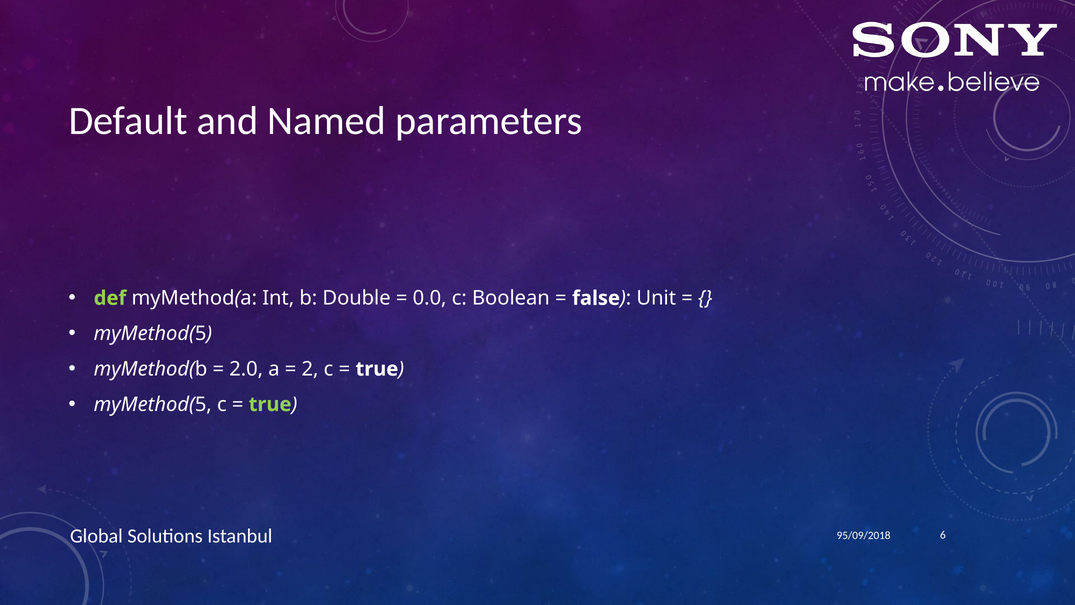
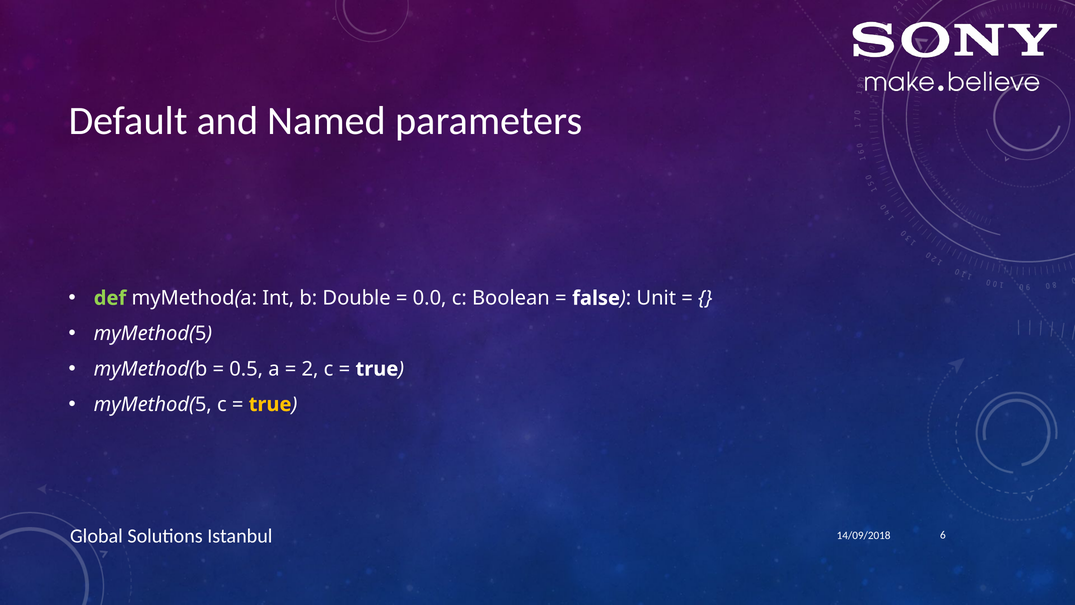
2.0: 2.0 -> 0.5 (246, 369)
true colour: light green -> yellow (270, 404)
95/09/2018: 95/09/2018 -> 14/09/2018 (864, 535)
